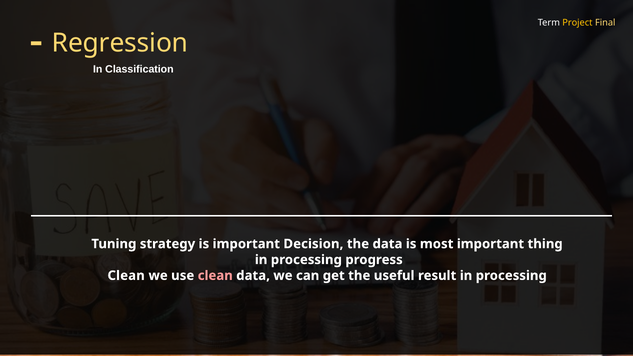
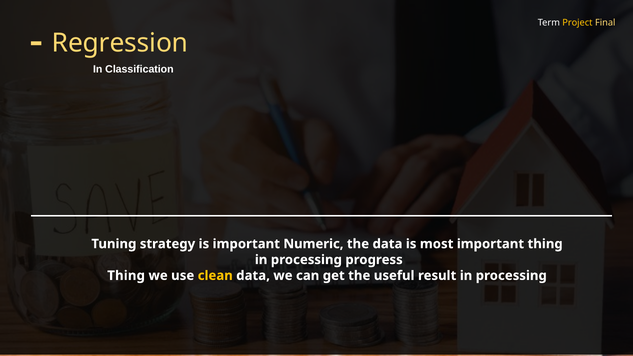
Decision: Decision -> Numeric (313, 244)
Clean: Clean -> Thing (126, 276)
clean colour: pink -> yellow (215, 276)
